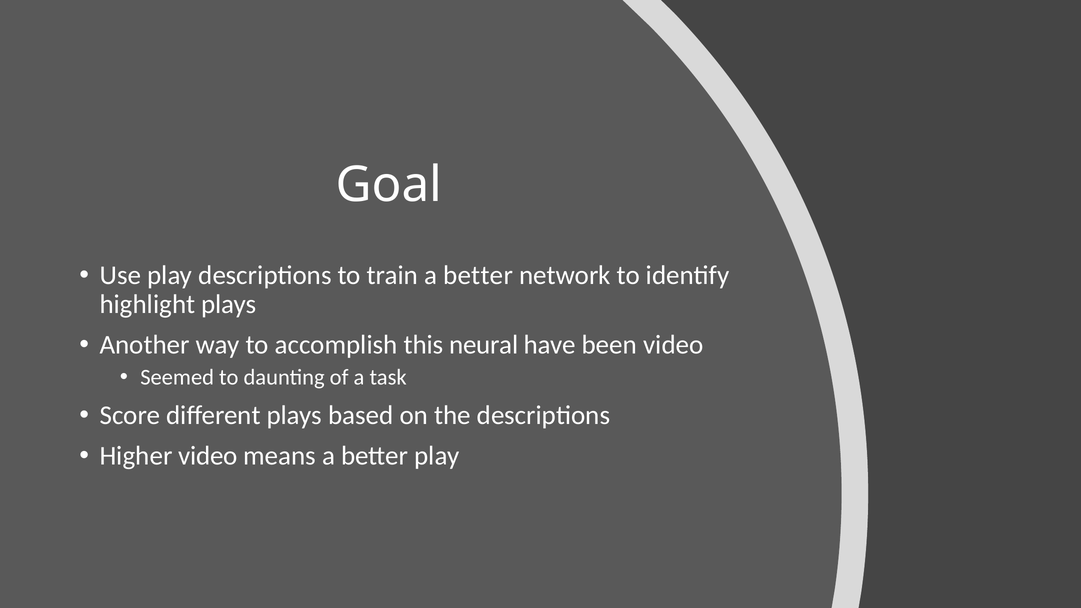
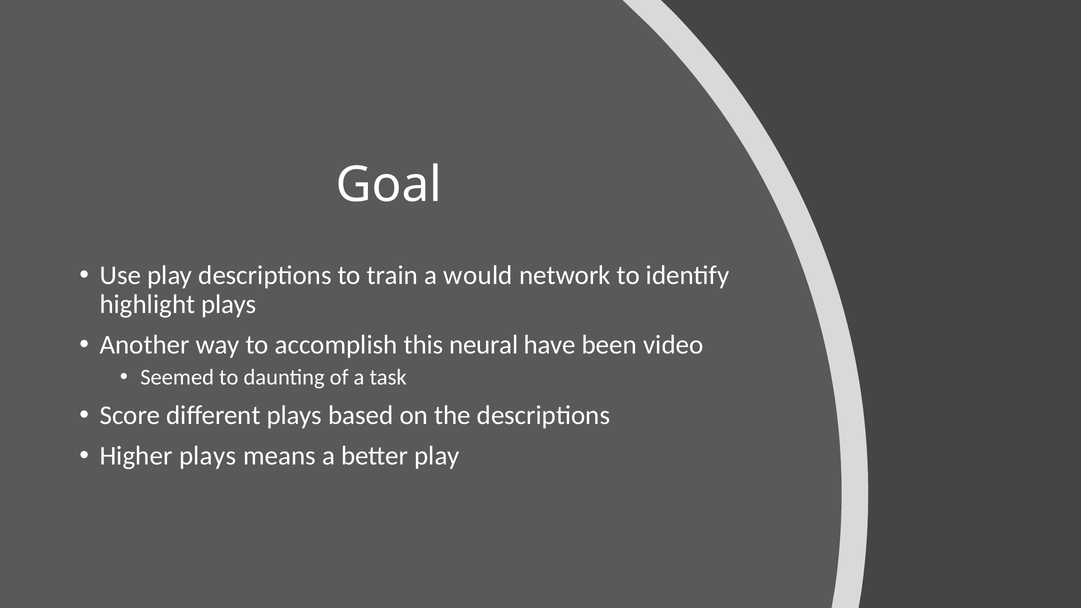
train a better: better -> would (478, 275)
Higher video: video -> plays (208, 456)
